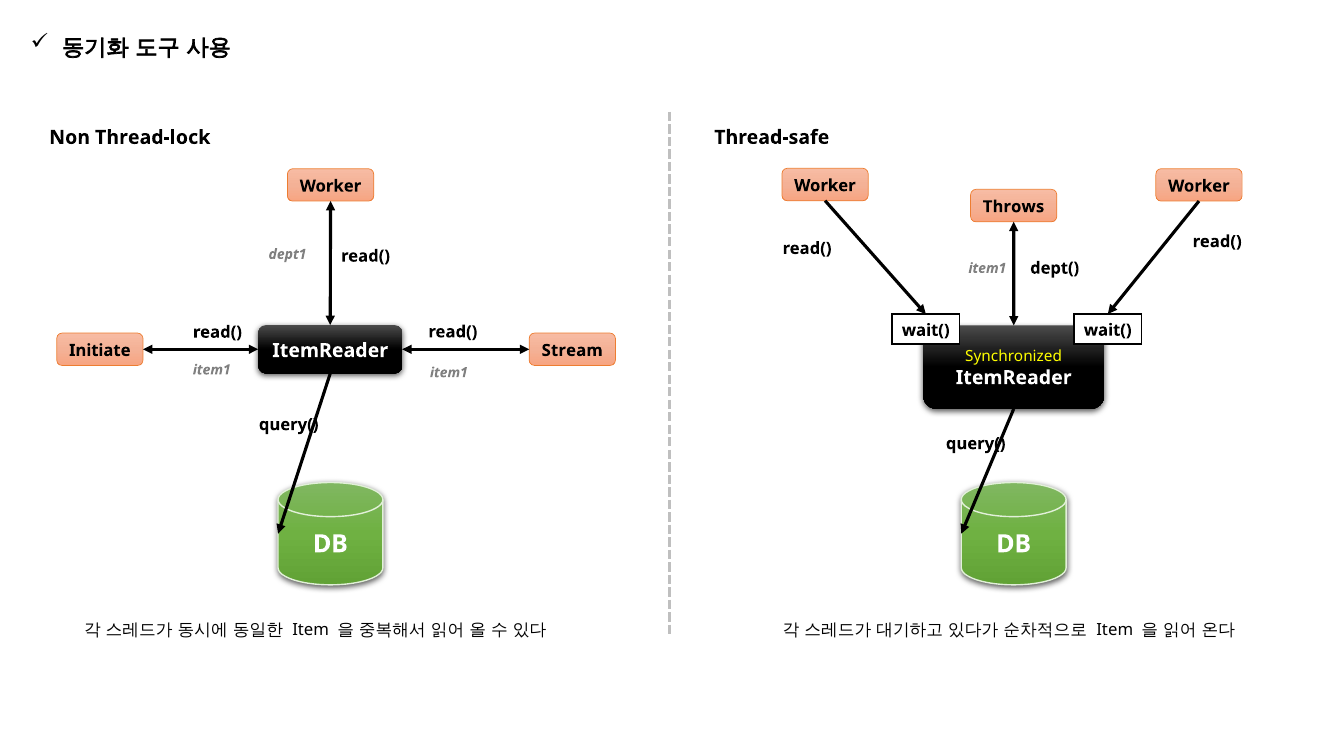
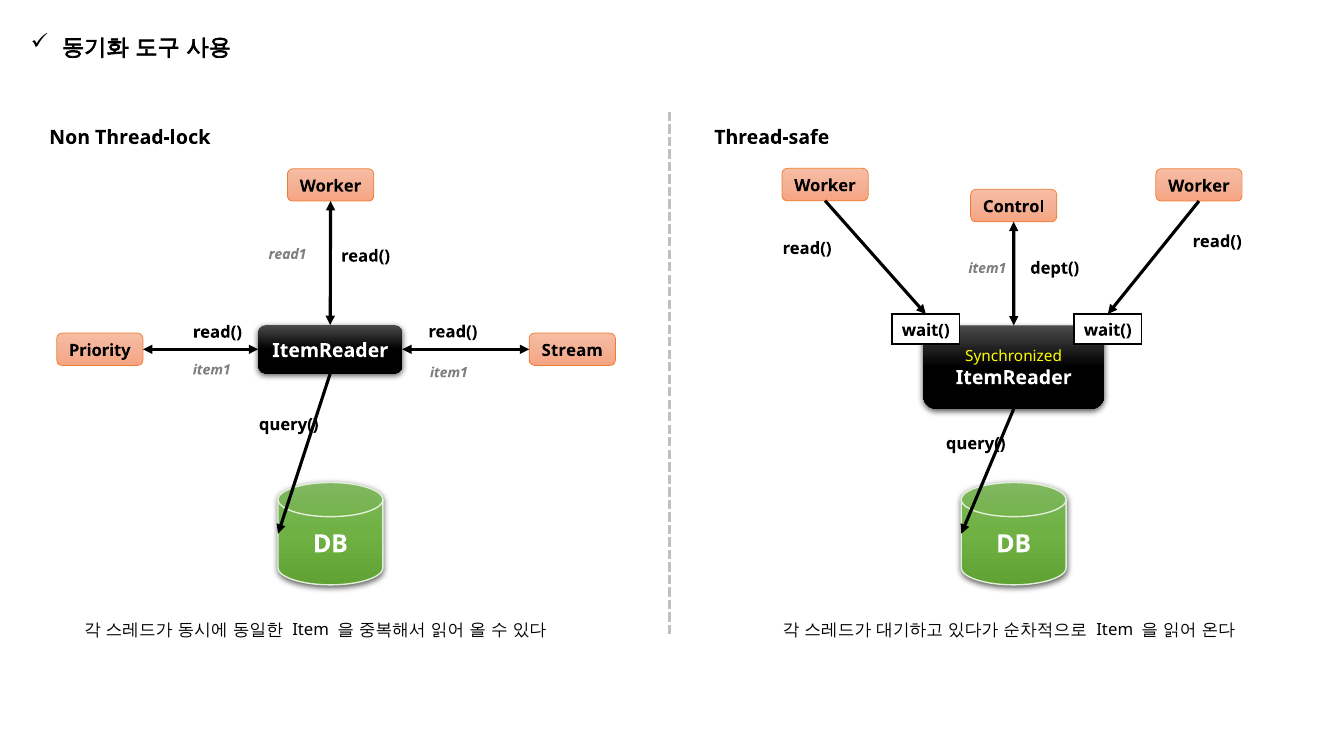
Throws: Throws -> Control (1014, 207)
dept1: dept1 -> read1 (287, 254)
Initiate: Initiate -> Priority (100, 350)
